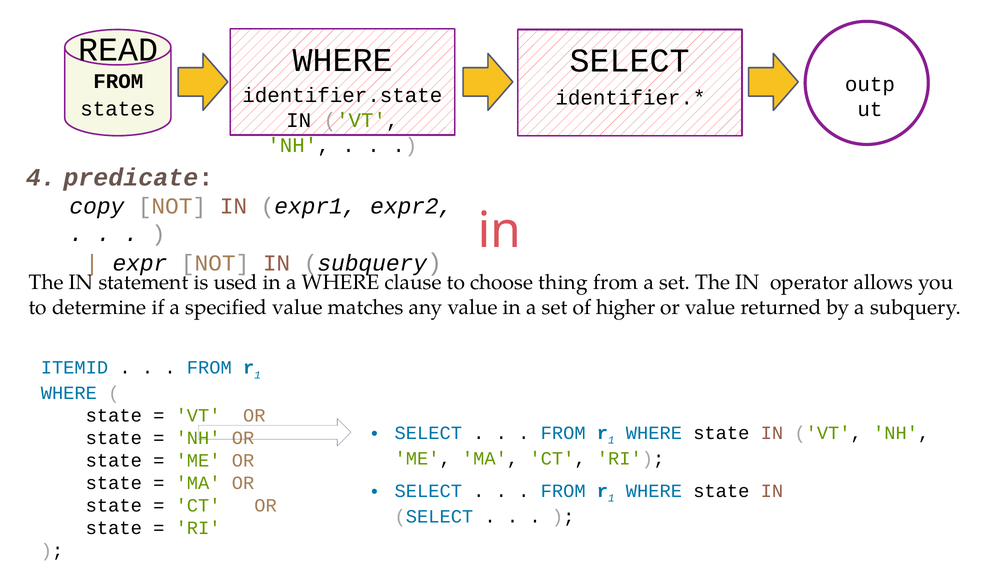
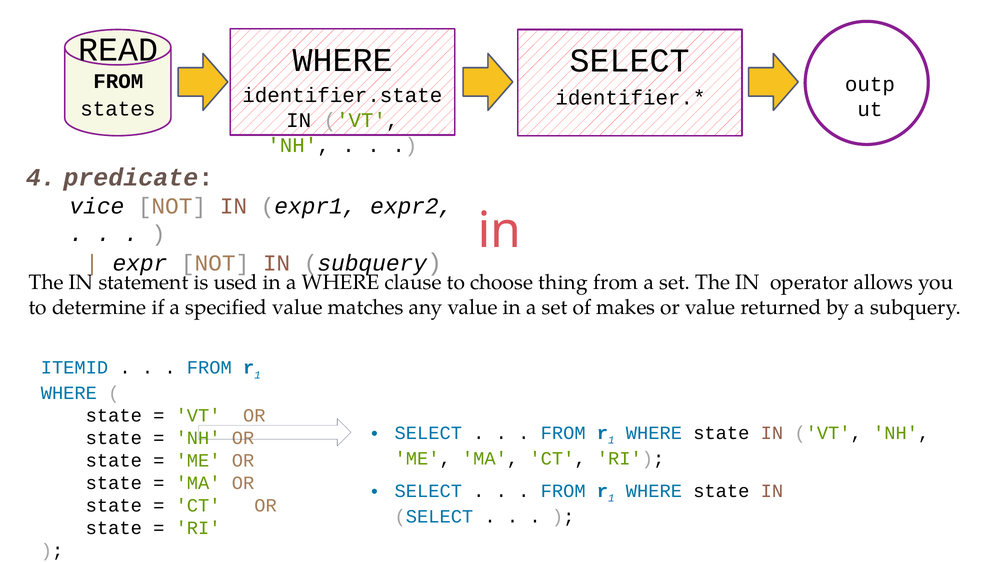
copy: copy -> vice (97, 206)
higher: higher -> makes (626, 307)
